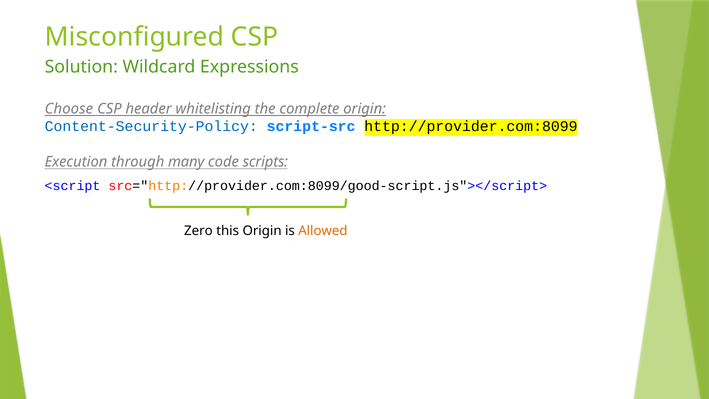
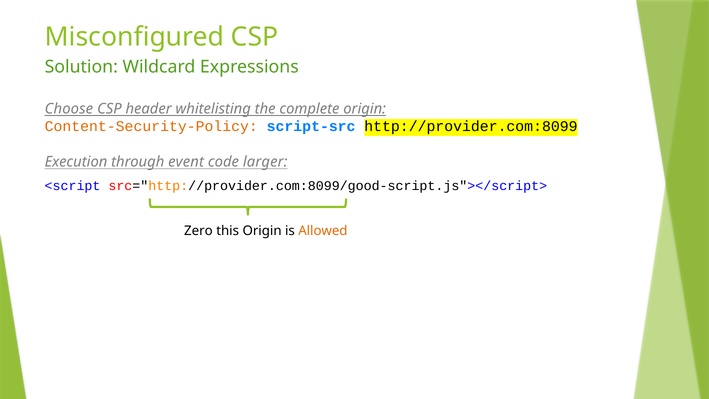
Content-Security-Policy colour: blue -> orange (151, 127)
many: many -> event (186, 162)
scripts: scripts -> larger (265, 162)
